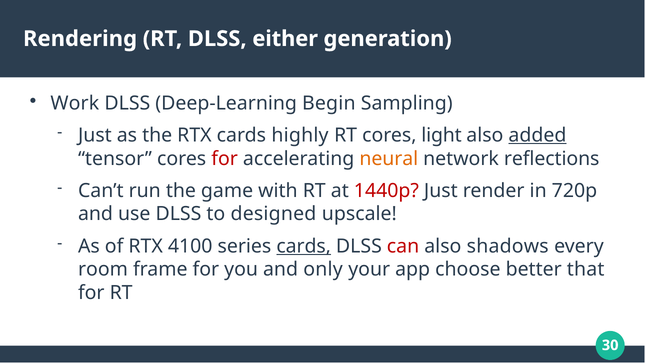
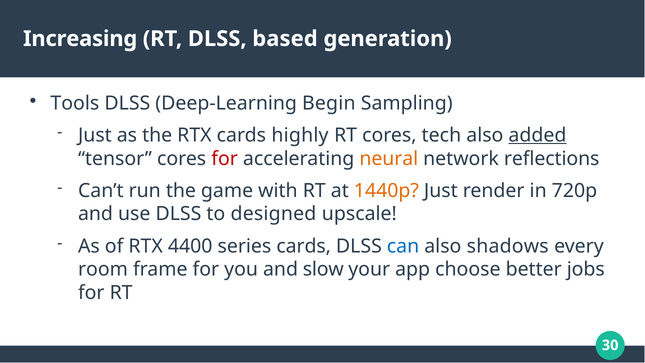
Rendering: Rendering -> Increasing (80, 39)
either: either -> based (285, 39)
Work: Work -> Tools (75, 103)
light: light -> tech (441, 135)
1440p colour: red -> orange (386, 191)
4100: 4100 -> 4400 (190, 246)
cards underline: present -> none (304, 246)
can colour: red -> blue (403, 246)
only: only -> slow (323, 269)
that: that -> jobs (586, 269)
